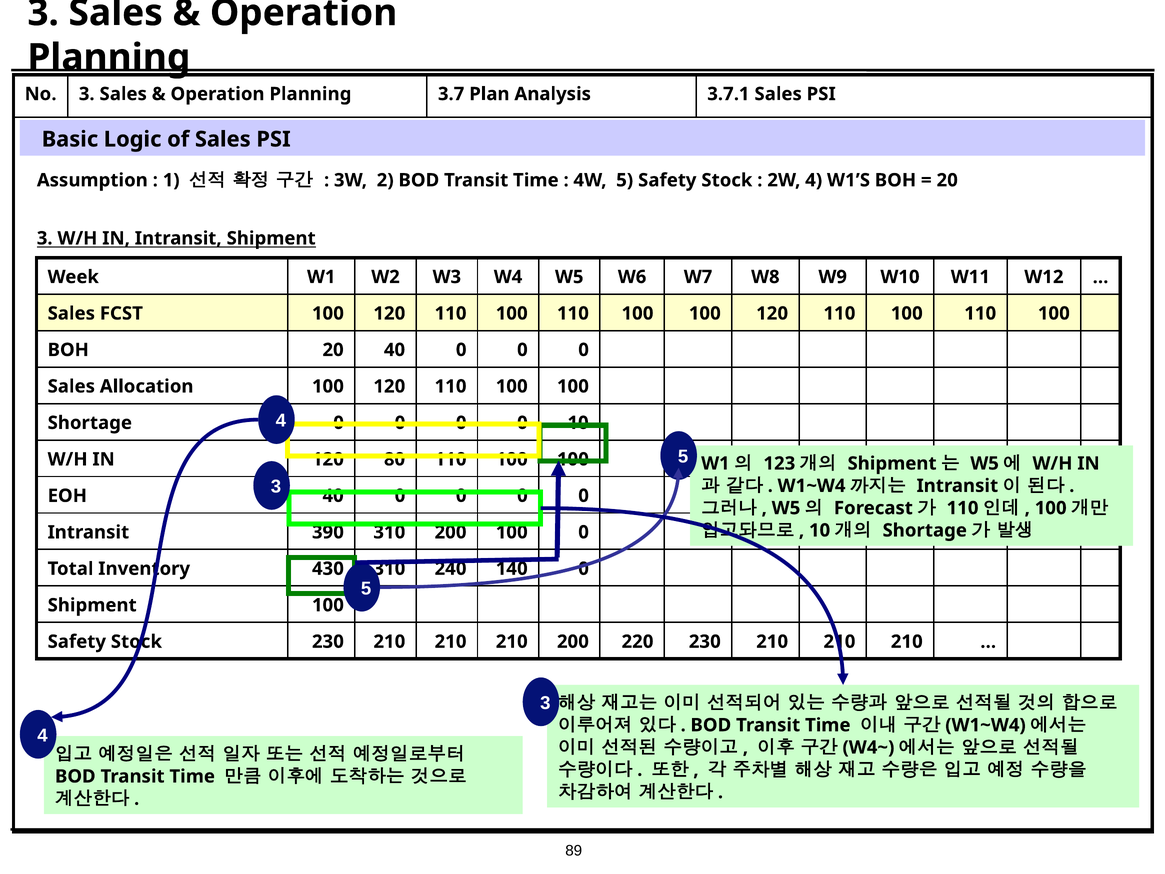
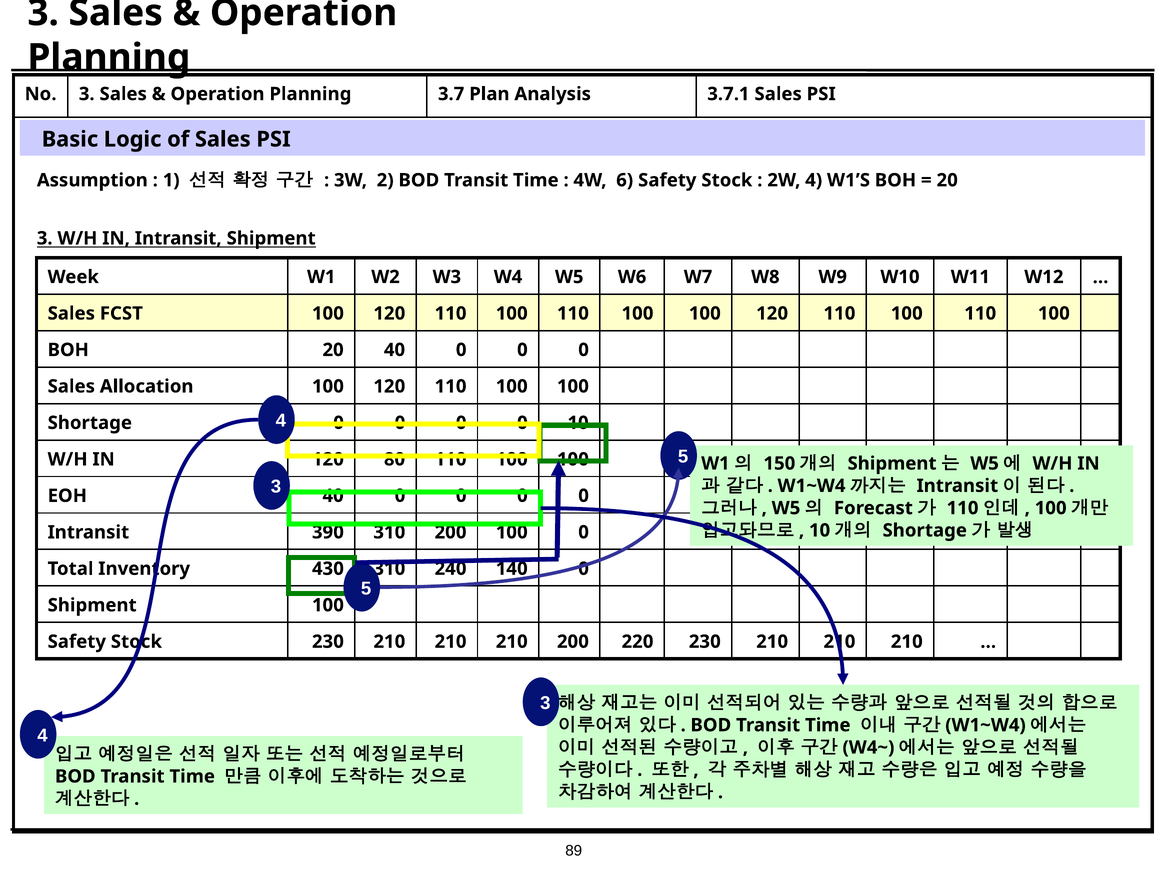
4W 5: 5 -> 6 (625, 180)
123: 123 -> 150 (779, 464)
